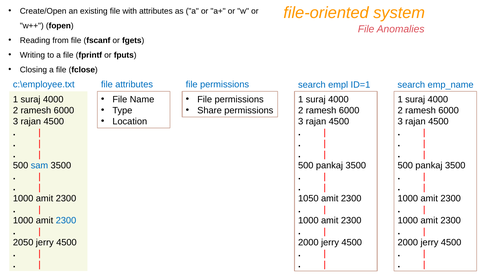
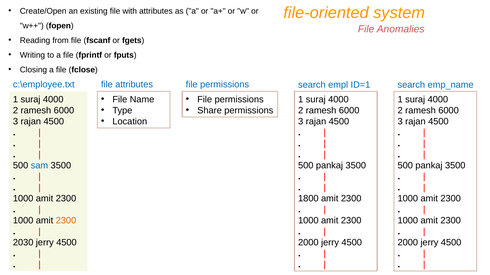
1050: 1050 -> 1800 (308, 199)
2300 colour: blue -> orange (66, 221)
2050: 2050 -> 2030 (23, 243)
